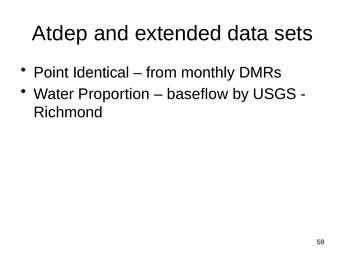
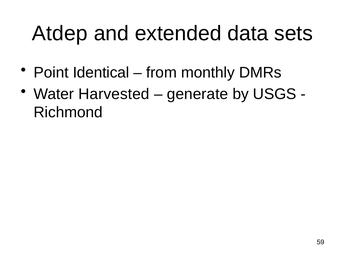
Proportion: Proportion -> Harvested (114, 94)
baseflow: baseflow -> generate (198, 94)
